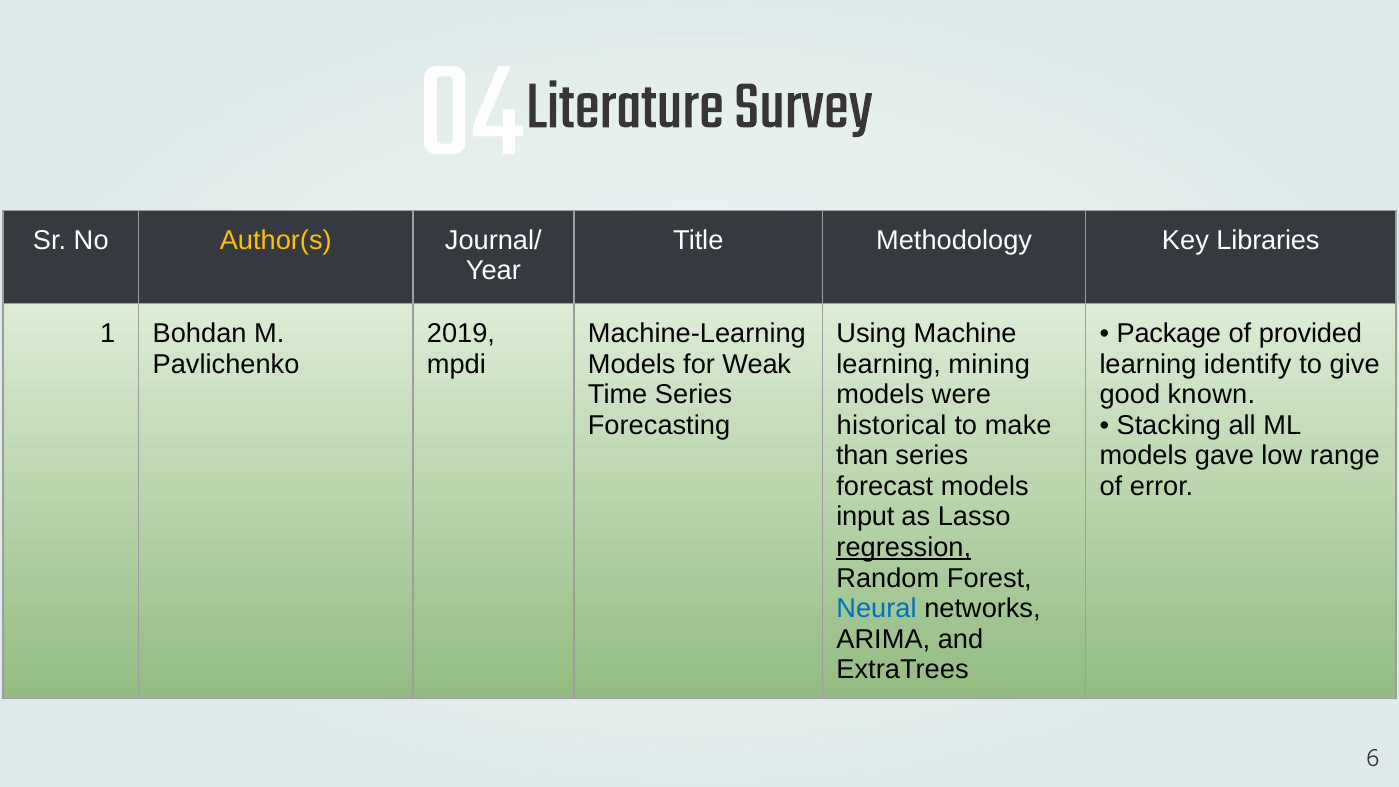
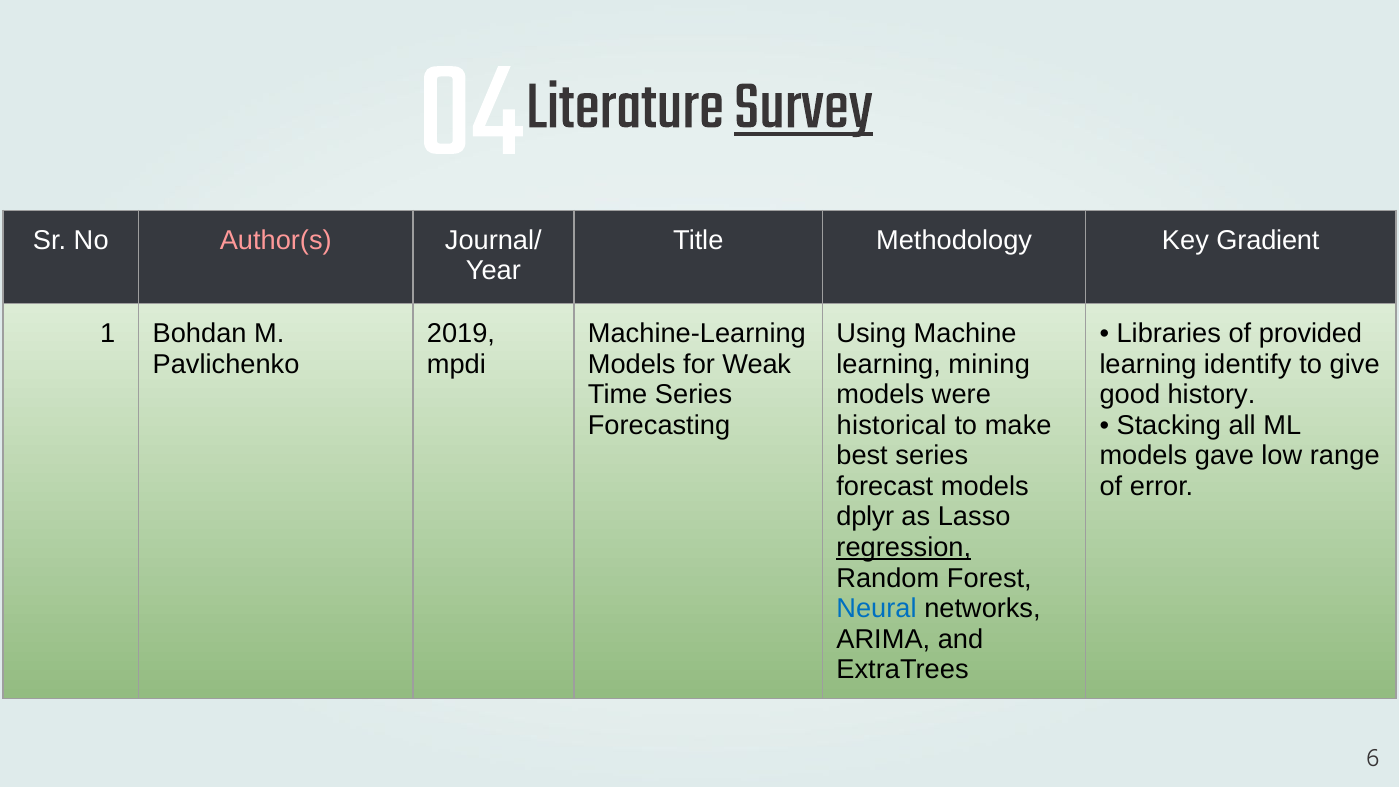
Survey underline: none -> present (803, 104)
Author(s colour: yellow -> pink (276, 240)
Libraries: Libraries -> Gradient (1268, 240)
Package: Package -> Libraries (1169, 334)
known: known -> history (1212, 395)
than: than -> best (862, 456)
input: input -> dplyr (865, 517)
